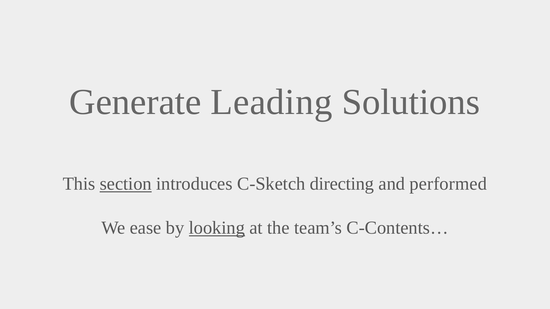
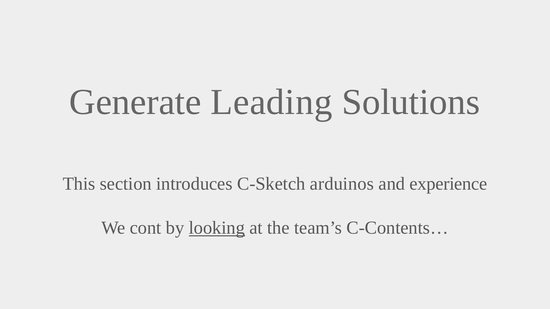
section underline: present -> none (126, 184)
directing: directing -> arduinos (342, 184)
performed: performed -> experience (448, 184)
ease: ease -> cont (146, 228)
